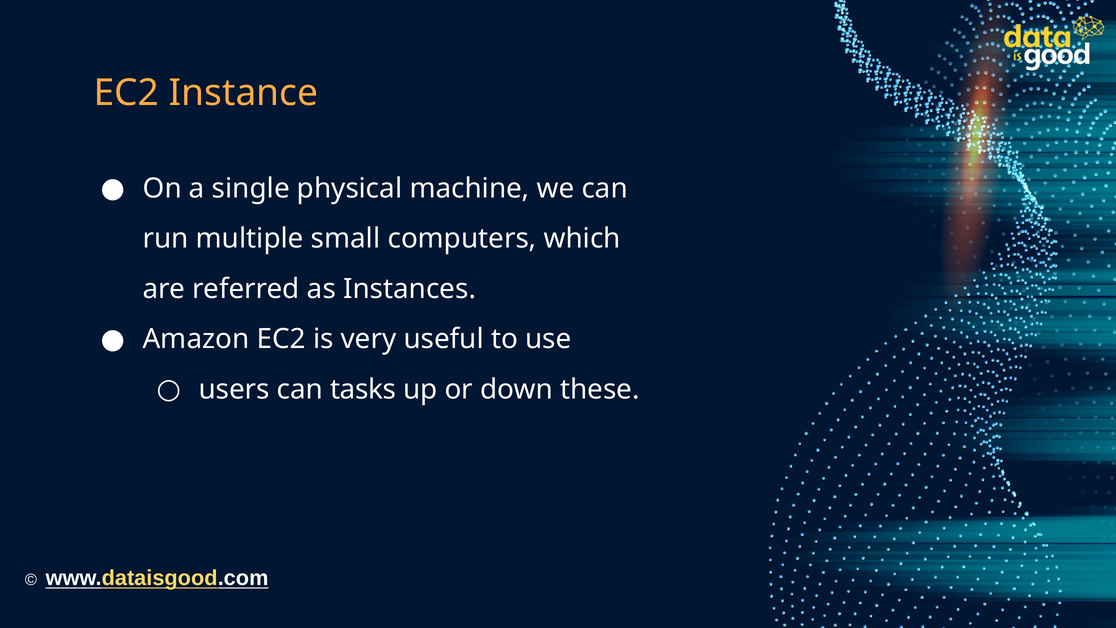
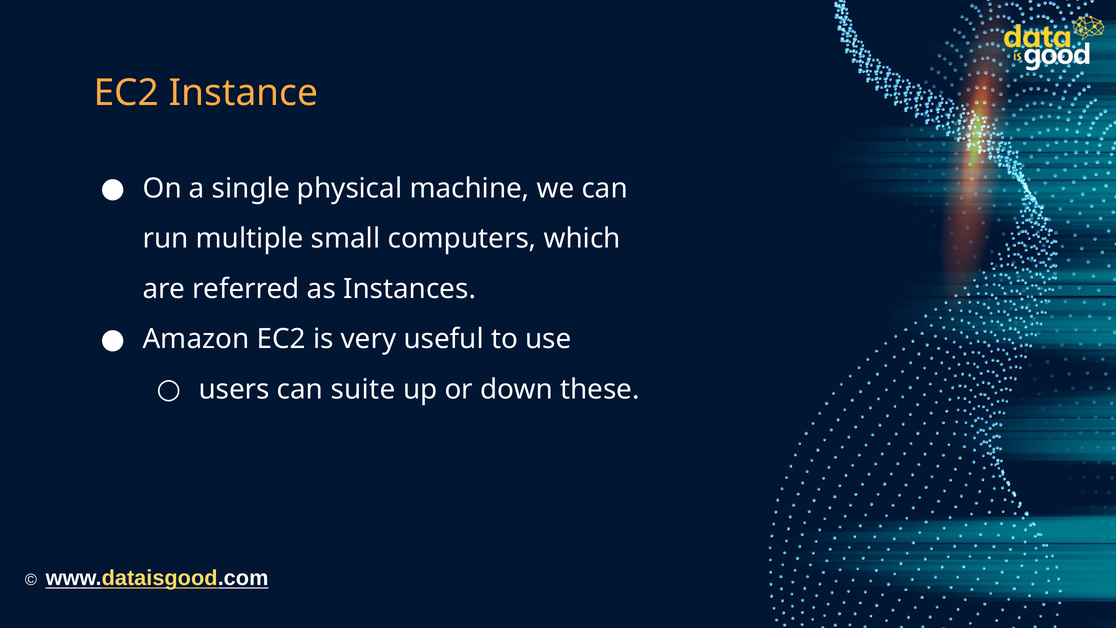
tasks: tasks -> suite (363, 389)
